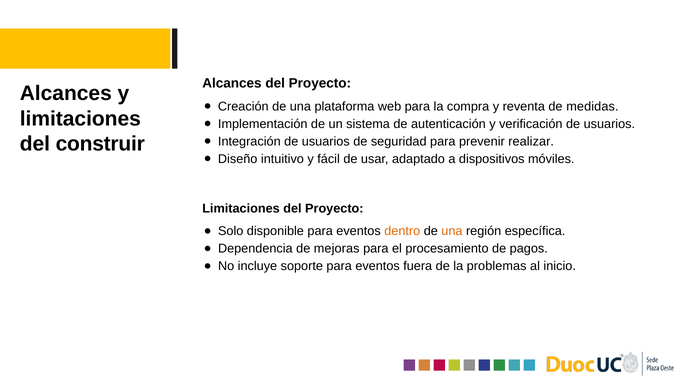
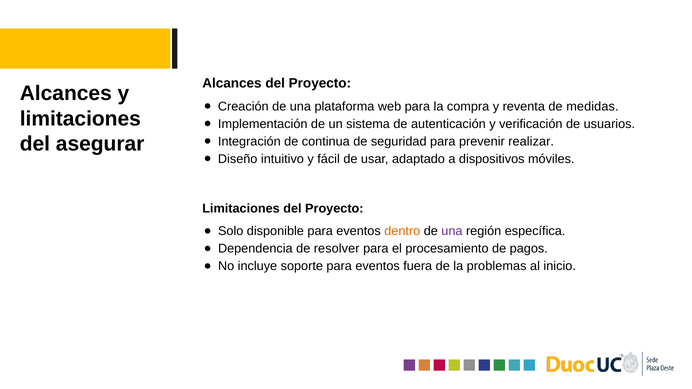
construir: construir -> asegurar (100, 144)
Integración de usuarios: usuarios -> continua (326, 142)
una colour: orange -> purple (452, 231)
mejoras: mejoras -> resolver (337, 249)
